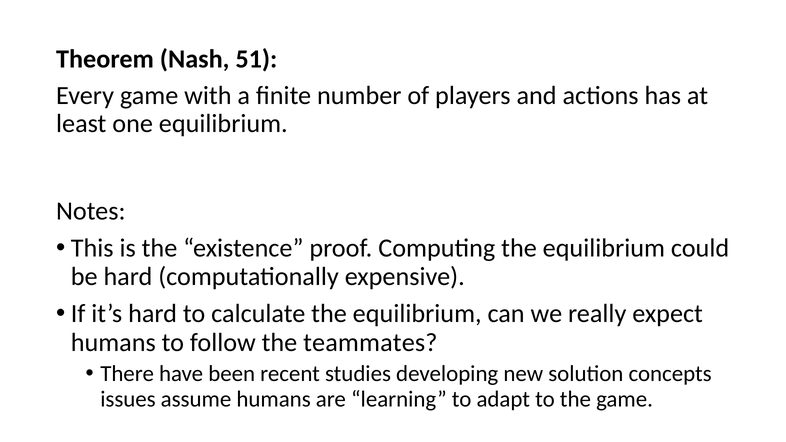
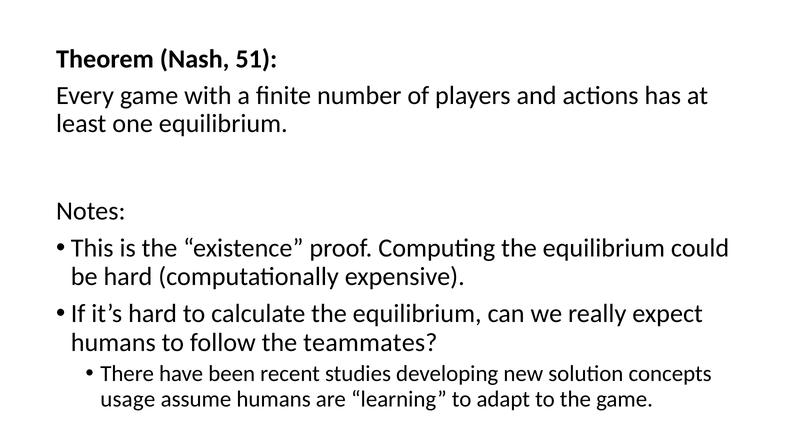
issues: issues -> usage (128, 399)
